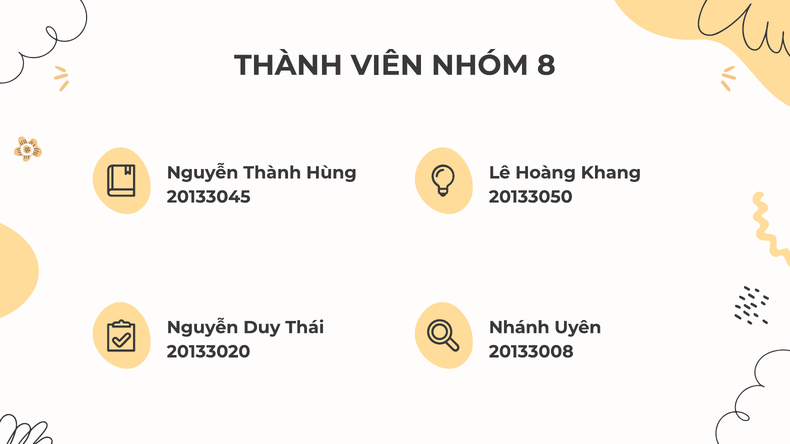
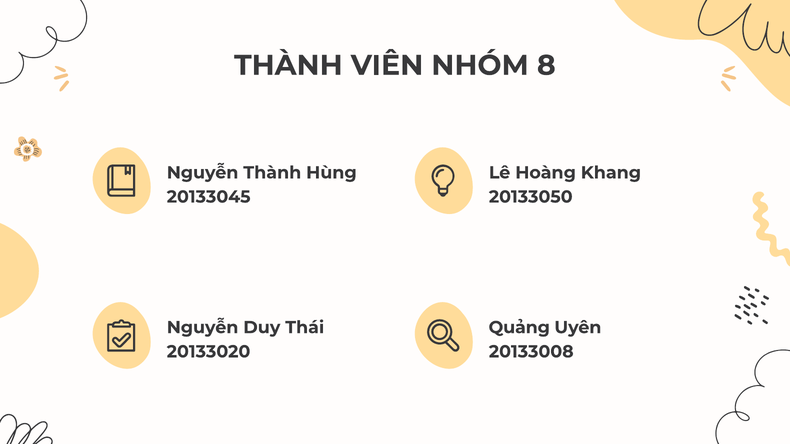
Nhánh: Nhánh -> Quảng (519, 328)
